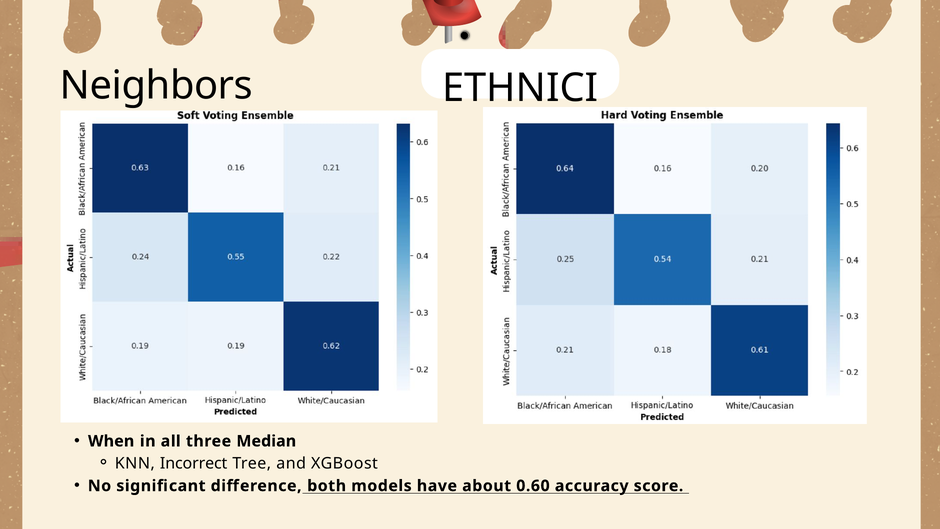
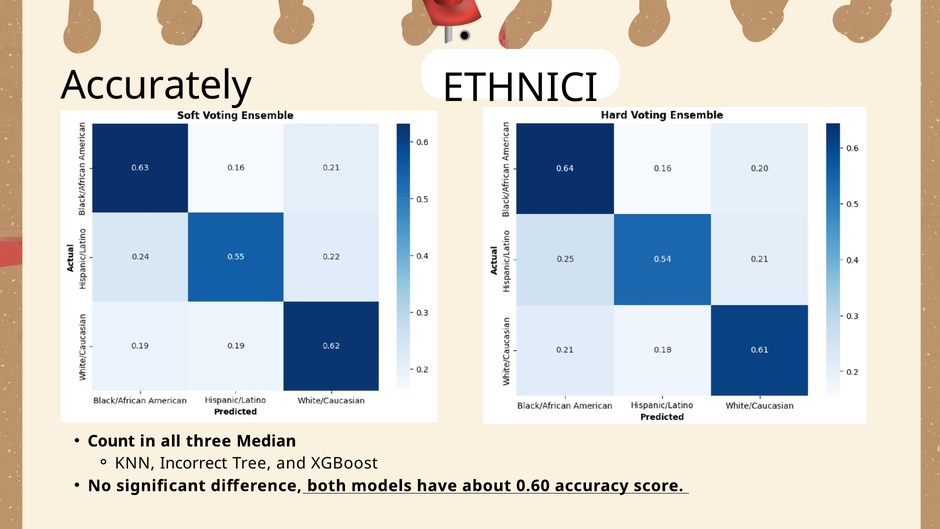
Neighbors: Neighbors -> Accurately (156, 86)
When: When -> Count (111, 441)
